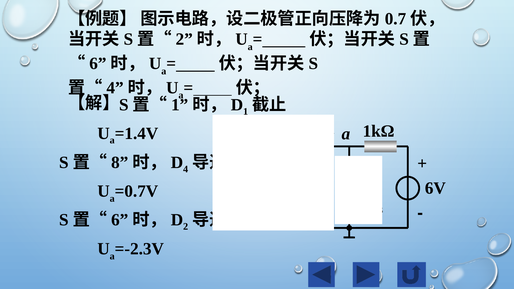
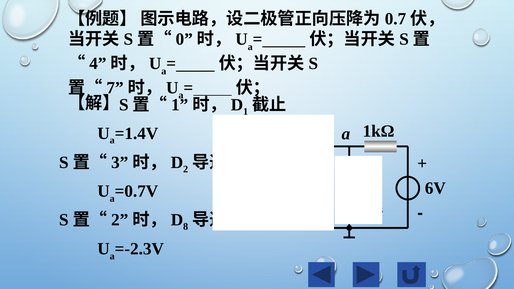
2: 2 -> 0 (184, 39)
6: 6 -> 4 (98, 64)
4: 4 -> 7 (115, 88)
8: 8 -> 3 (120, 162)
4: 4 -> 2 (186, 169)
6: 6 -> 2 (120, 220)
2: 2 -> 8 (186, 227)
